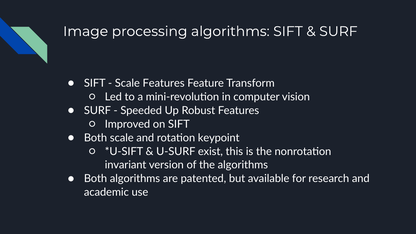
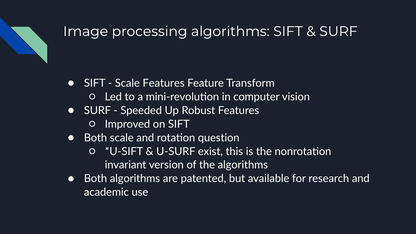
keypoint: keypoint -> question (219, 138)
